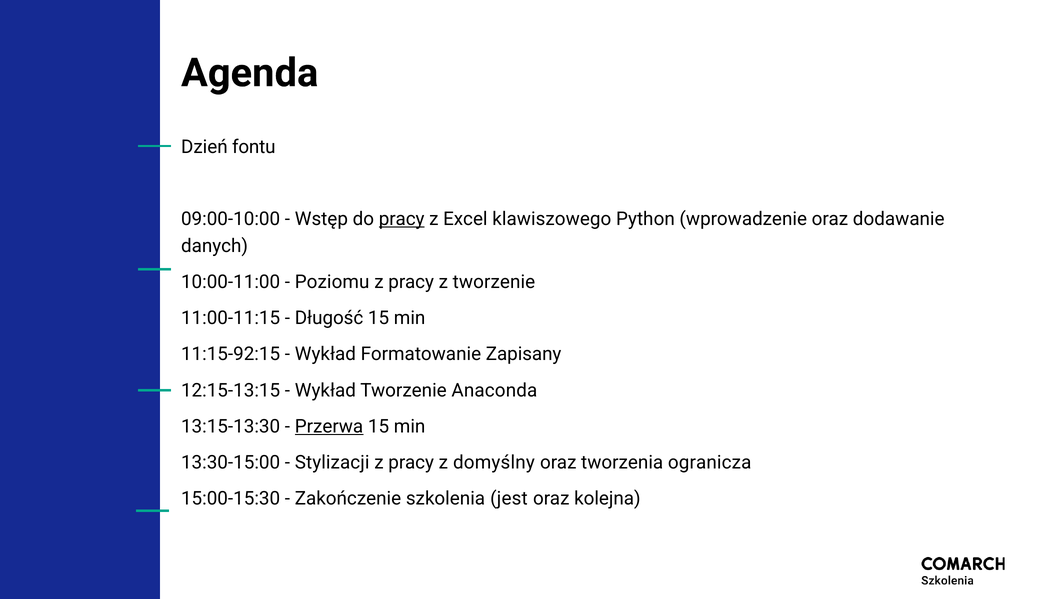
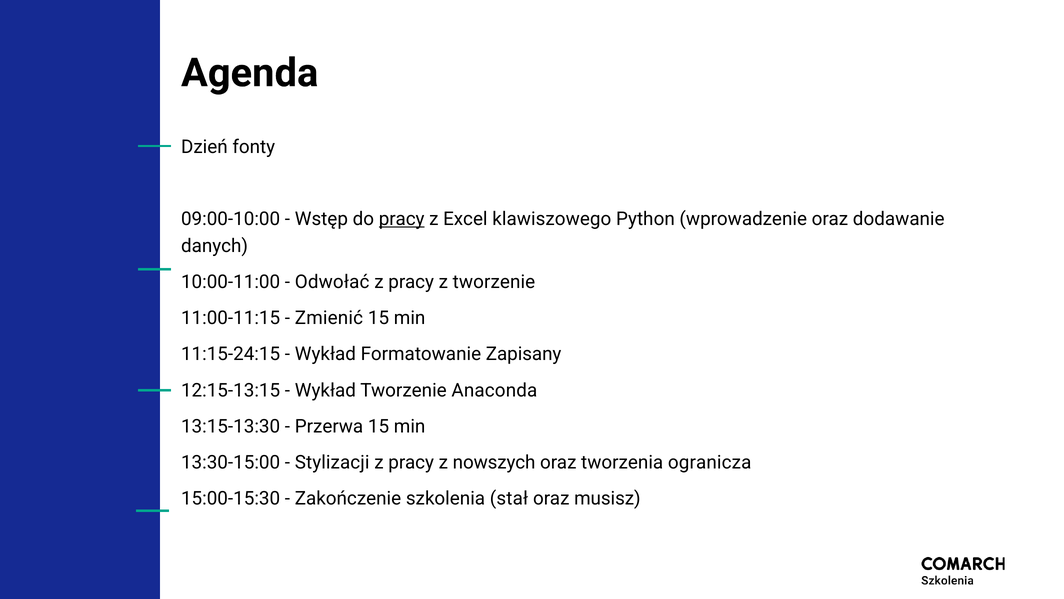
fontu: fontu -> fonty (254, 147)
Poziomu: Poziomu -> Odwołać (332, 282)
Długość: Długość -> Zmienić (329, 318)
11:15-92:15: 11:15-92:15 -> 11:15-24:15 (231, 354)
Przerwa underline: present -> none (329, 426)
domyślny: domyślny -> nowszych (494, 462)
jest: jest -> stał (509, 498)
kolejna: kolejna -> musisz (607, 498)
